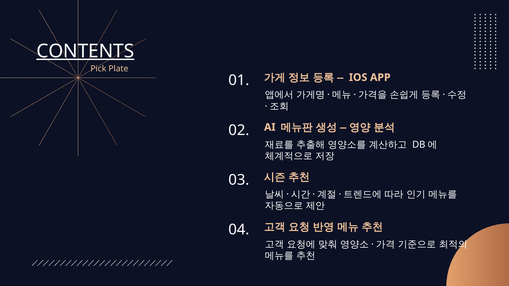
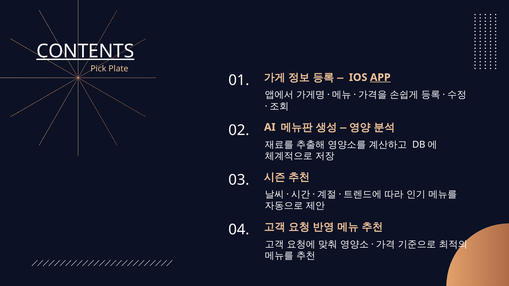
APP underline: none -> present (380, 78)
